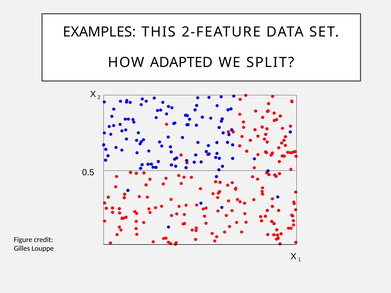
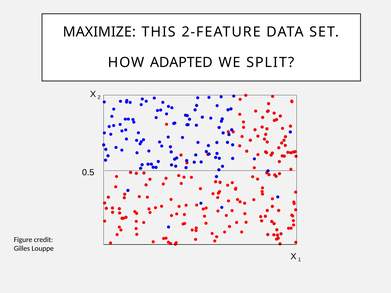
EXAMPLES: EXAMPLES -> MAXIMIZE (99, 32)
